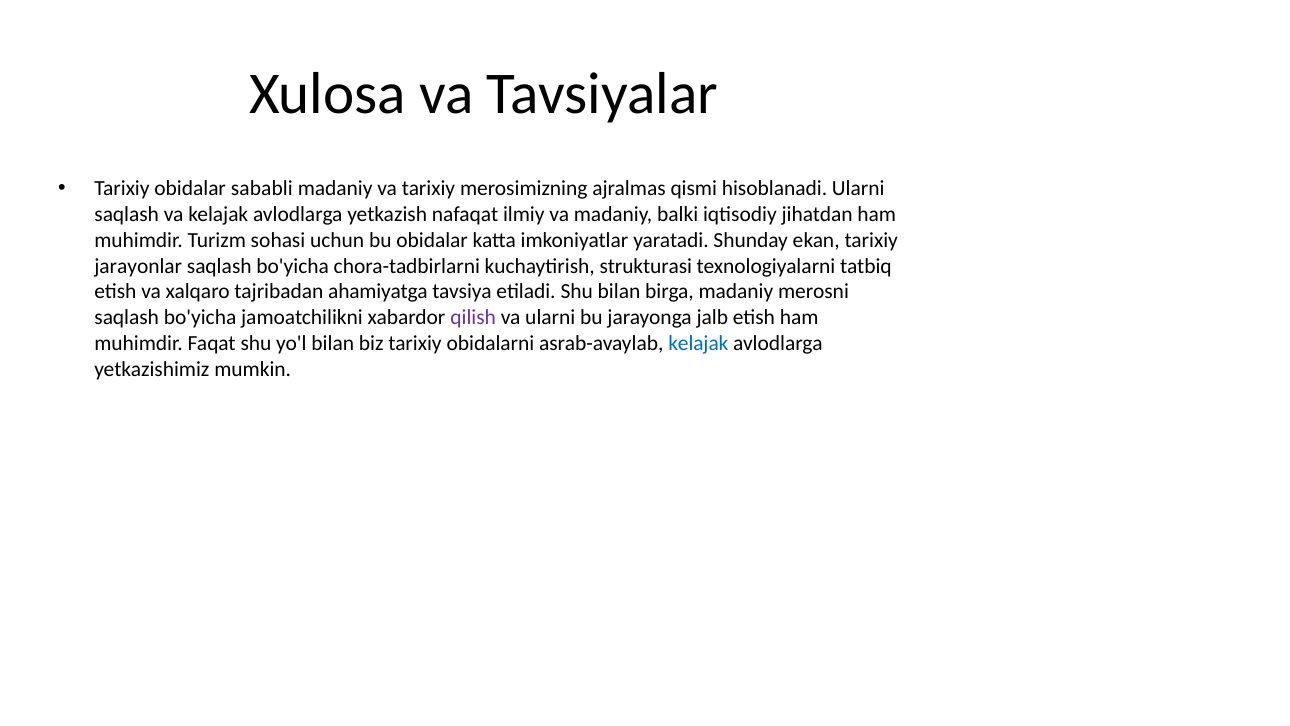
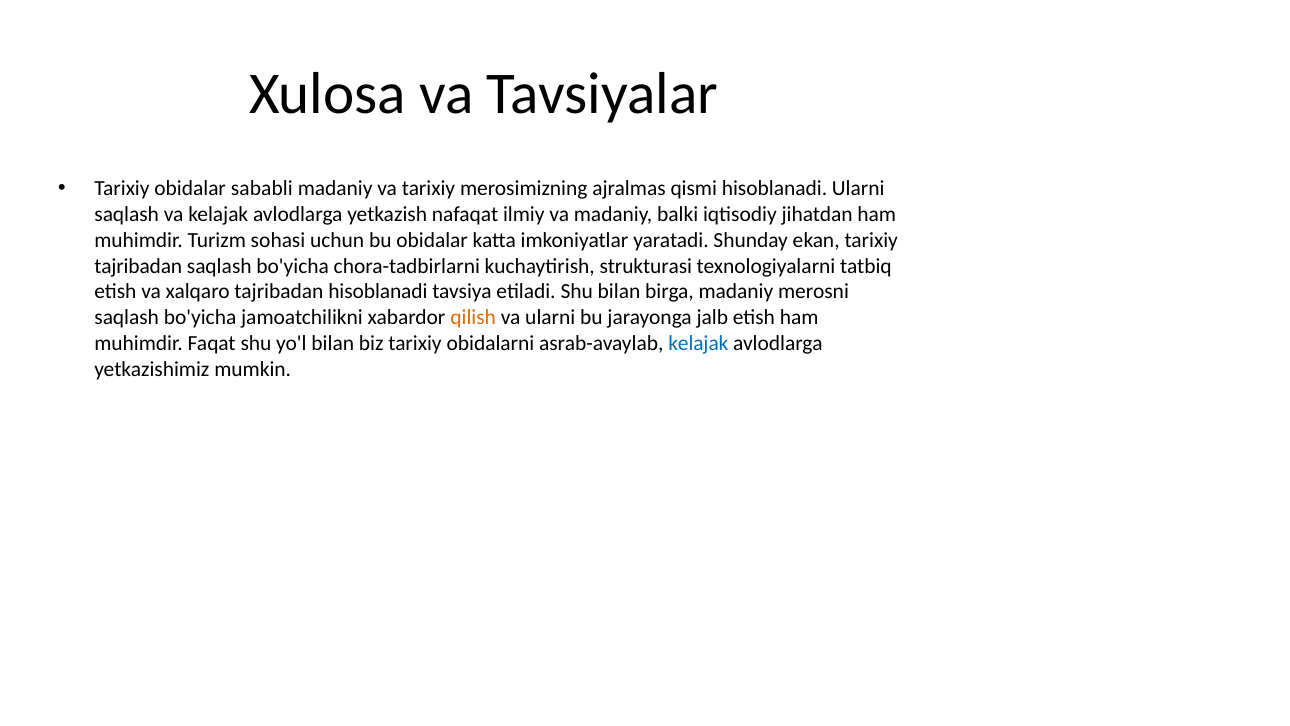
jarayonlar: jarayonlar -> tajribadan (138, 266)
tajribadan ahamiyatga: ahamiyatga -> hisoblanadi (378, 292)
qilish colour: purple -> orange (473, 318)
